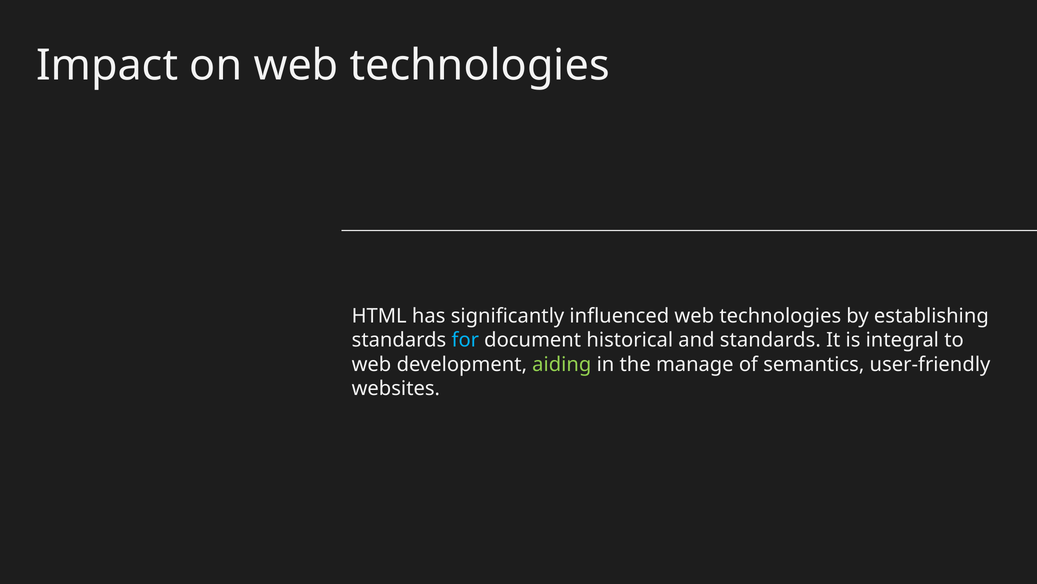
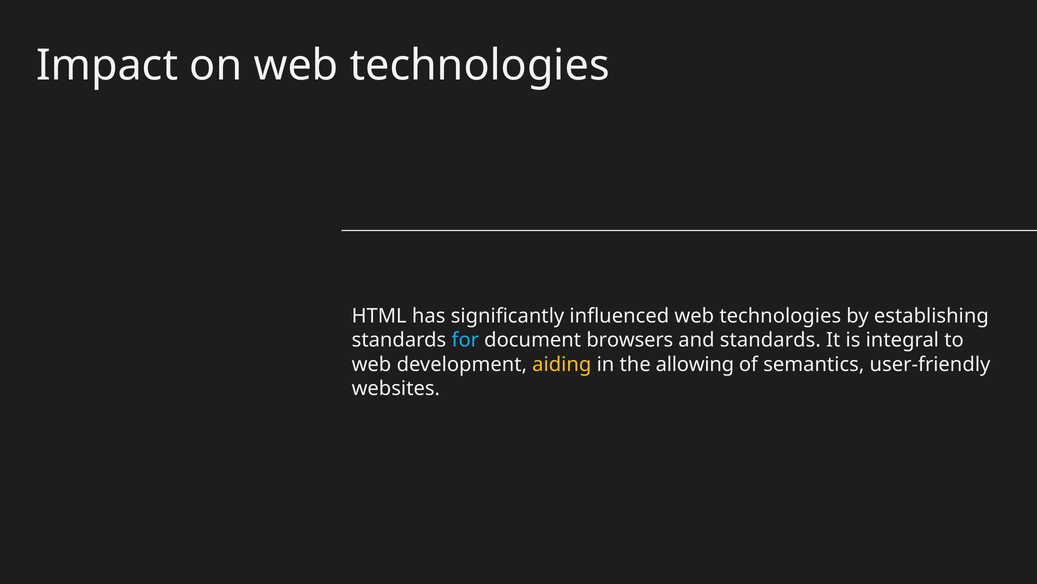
historical: historical -> browsers (630, 340)
aiding colour: light green -> yellow (562, 364)
manage: manage -> allowing (695, 364)
